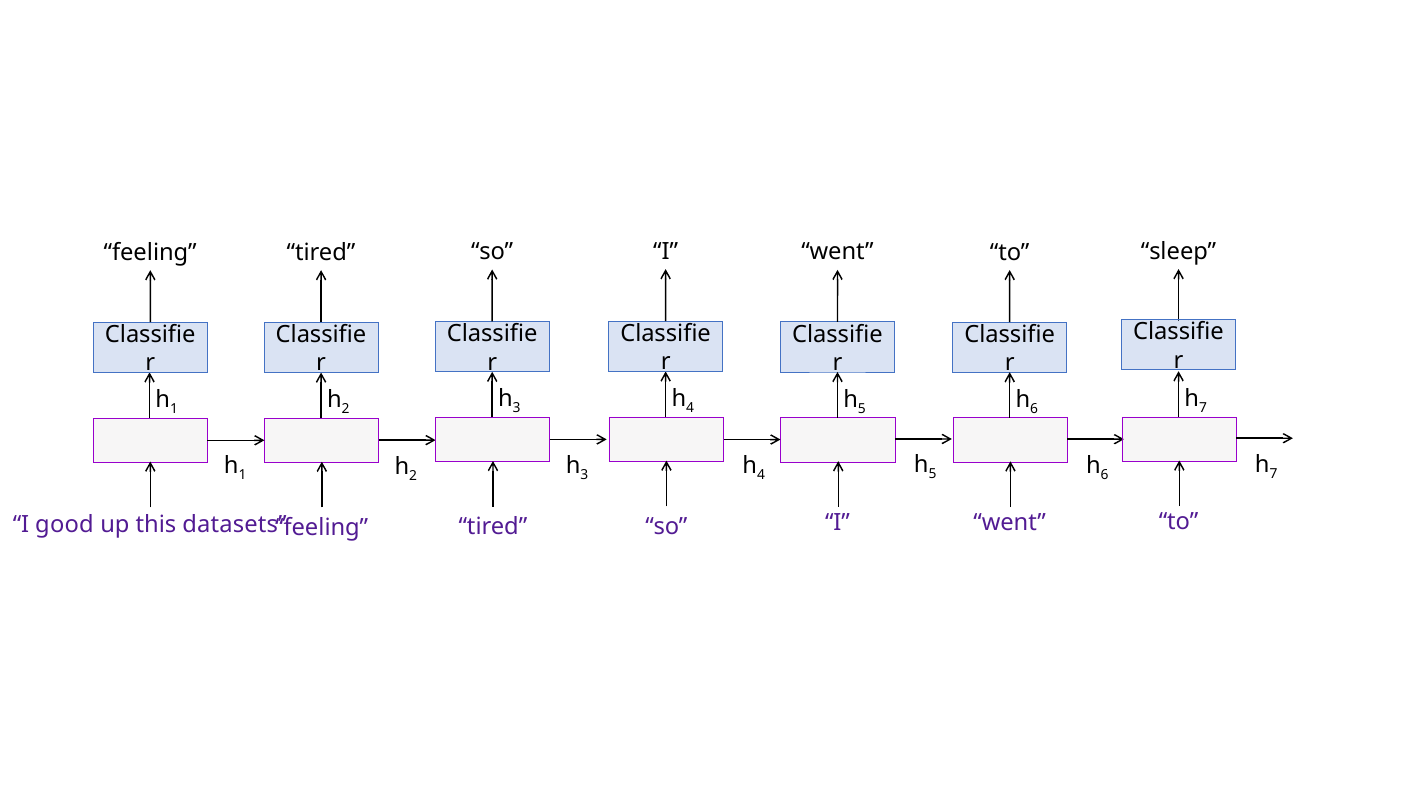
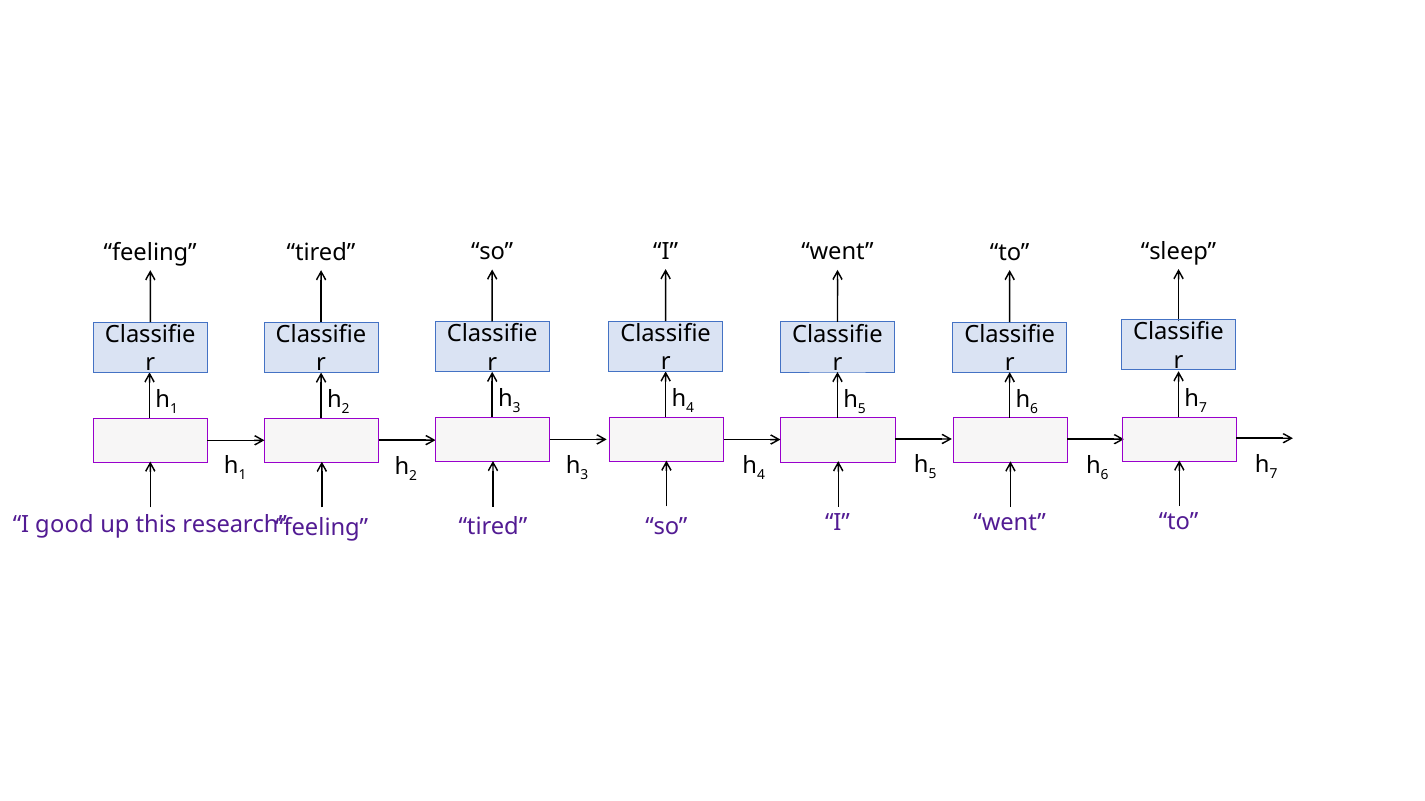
datasets: datasets -> research (235, 525)
